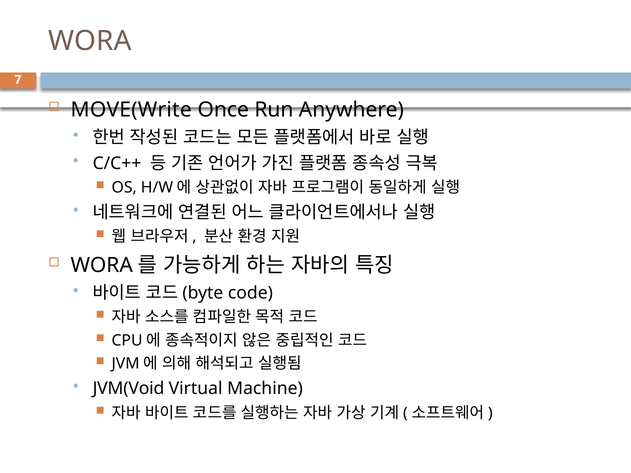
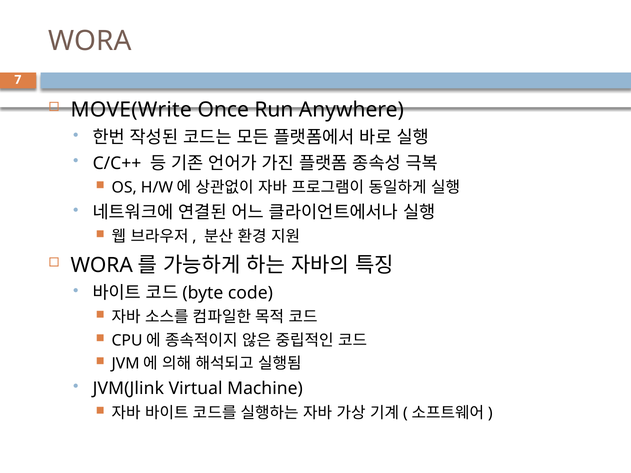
JVM(Void: JVM(Void -> JVM(Jlink (128, 389)
